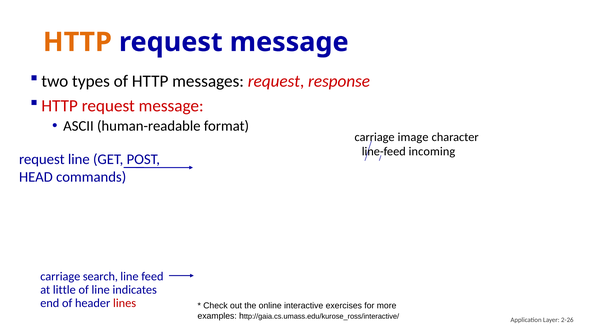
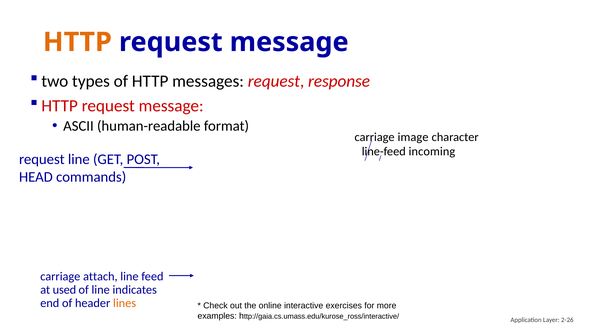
search: search -> attach (100, 277)
little: little -> used (64, 290)
lines colour: red -> orange (125, 303)
